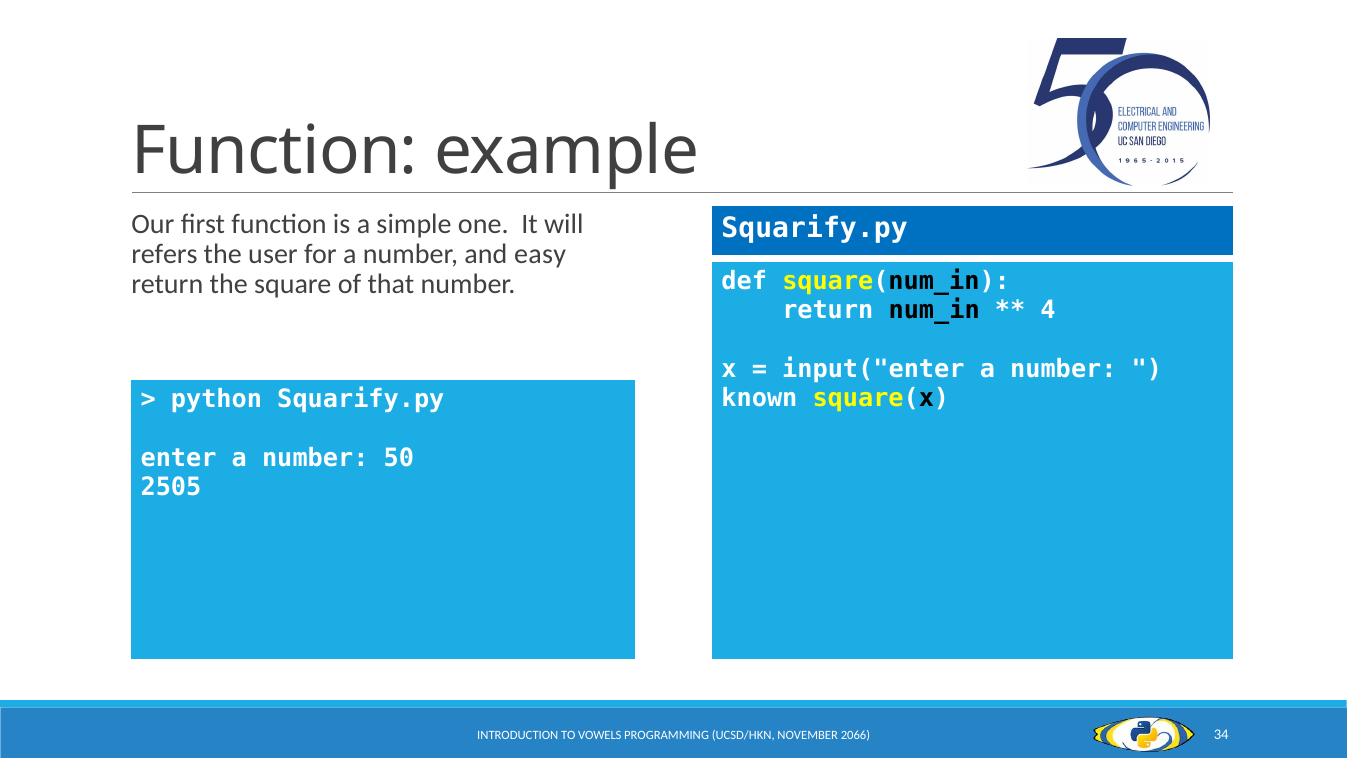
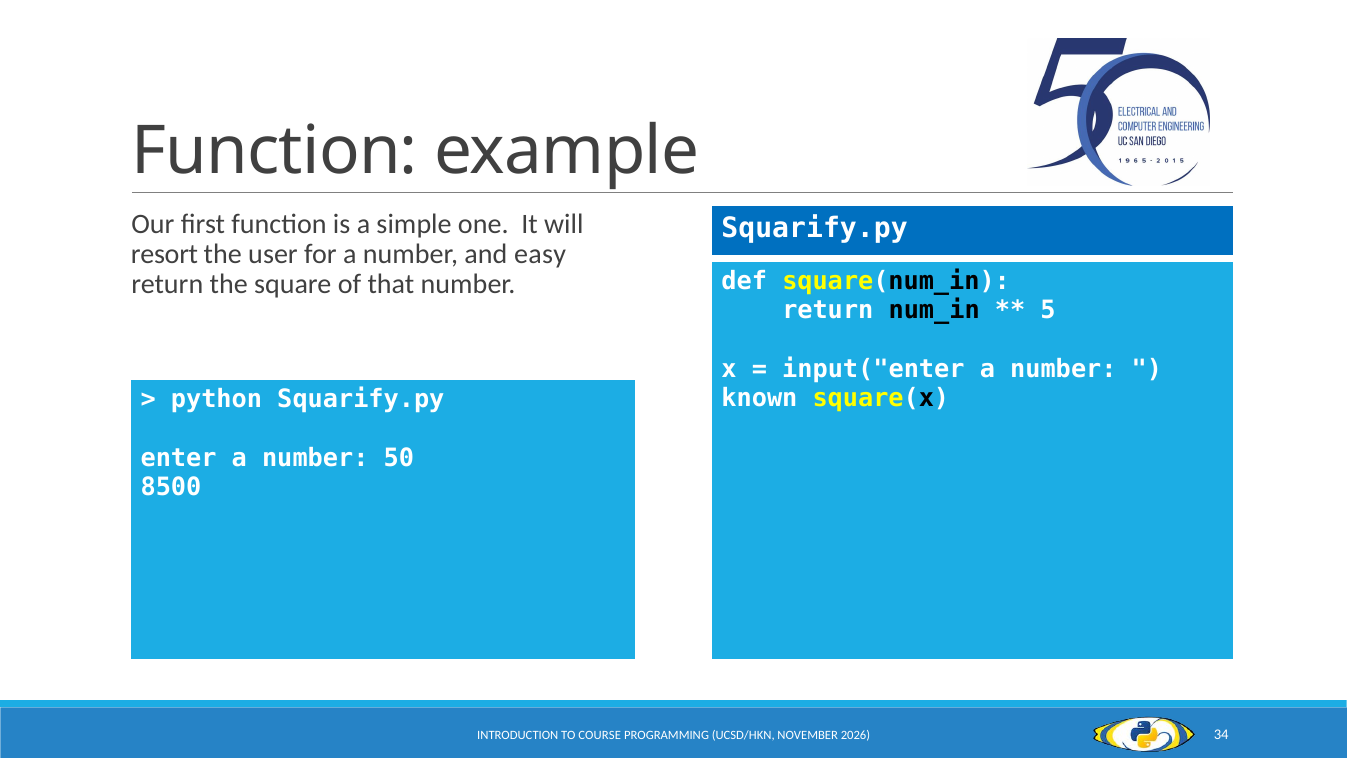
refers: refers -> resort (164, 254)
4: 4 -> 5 (1048, 310)
2505: 2505 -> 8500 (171, 487)
VOWELS: VOWELS -> COURSE (600, 735)
2066: 2066 -> 2026 (856, 735)
